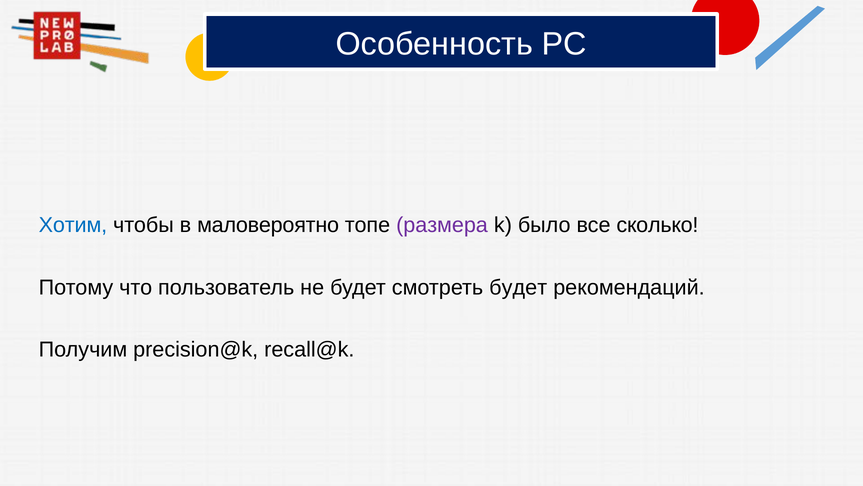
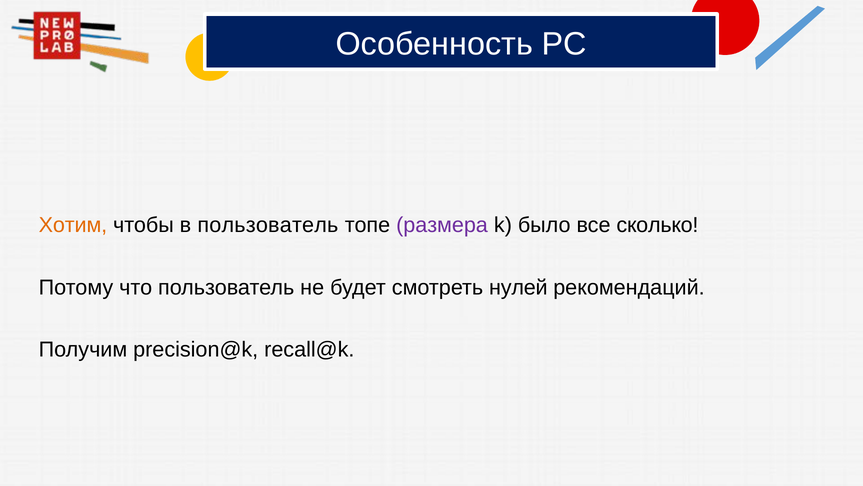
Хотим colour: blue -> orange (73, 225)
в маловероятно: маловероятно -> пользователь (268, 225)
смотреть будет: будет -> нулей (518, 287)
